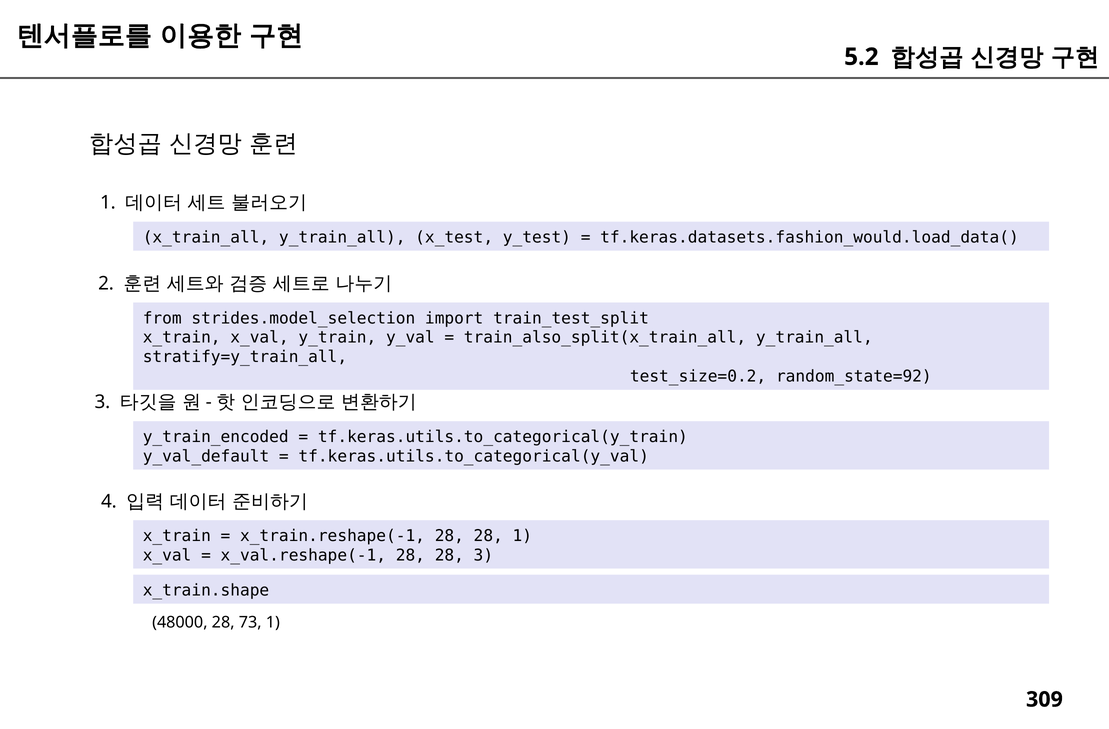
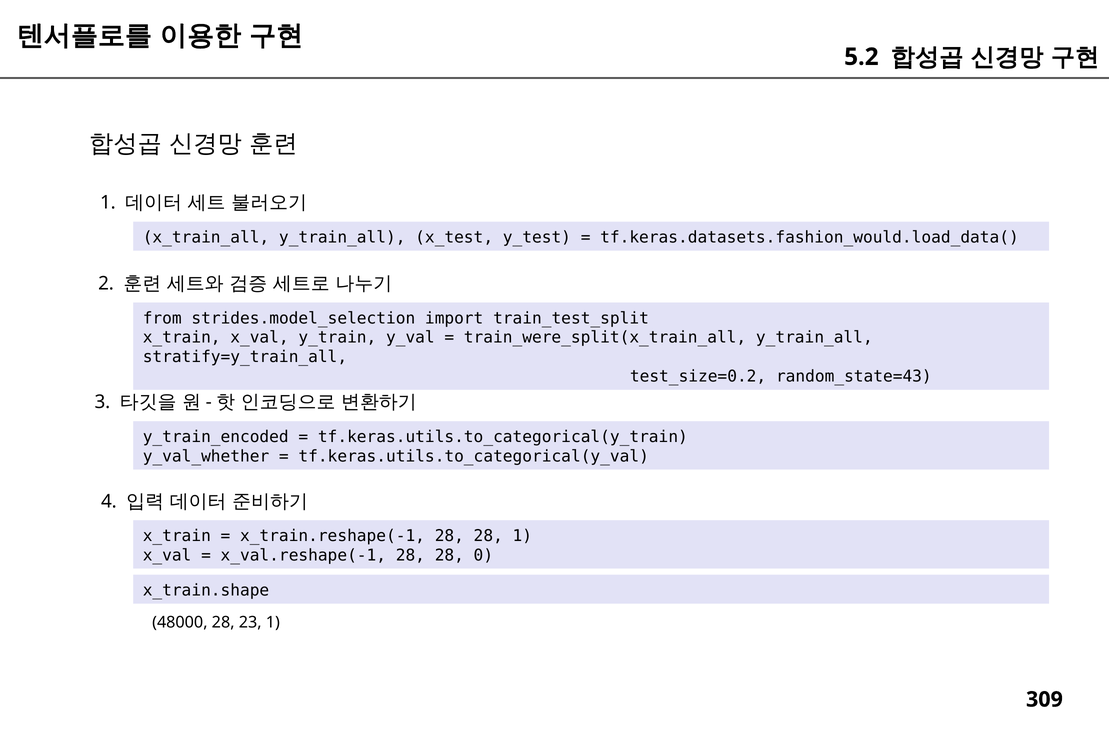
train_also_split(x_train_all: train_also_split(x_train_all -> train_were_split(x_train_all (605, 337)
random_state=92: random_state=92 -> random_state=43 (854, 376)
y_val_default: y_val_default -> y_val_whether (206, 456)
28 3: 3 -> 0 (483, 555)
73: 73 -> 23 (250, 622)
